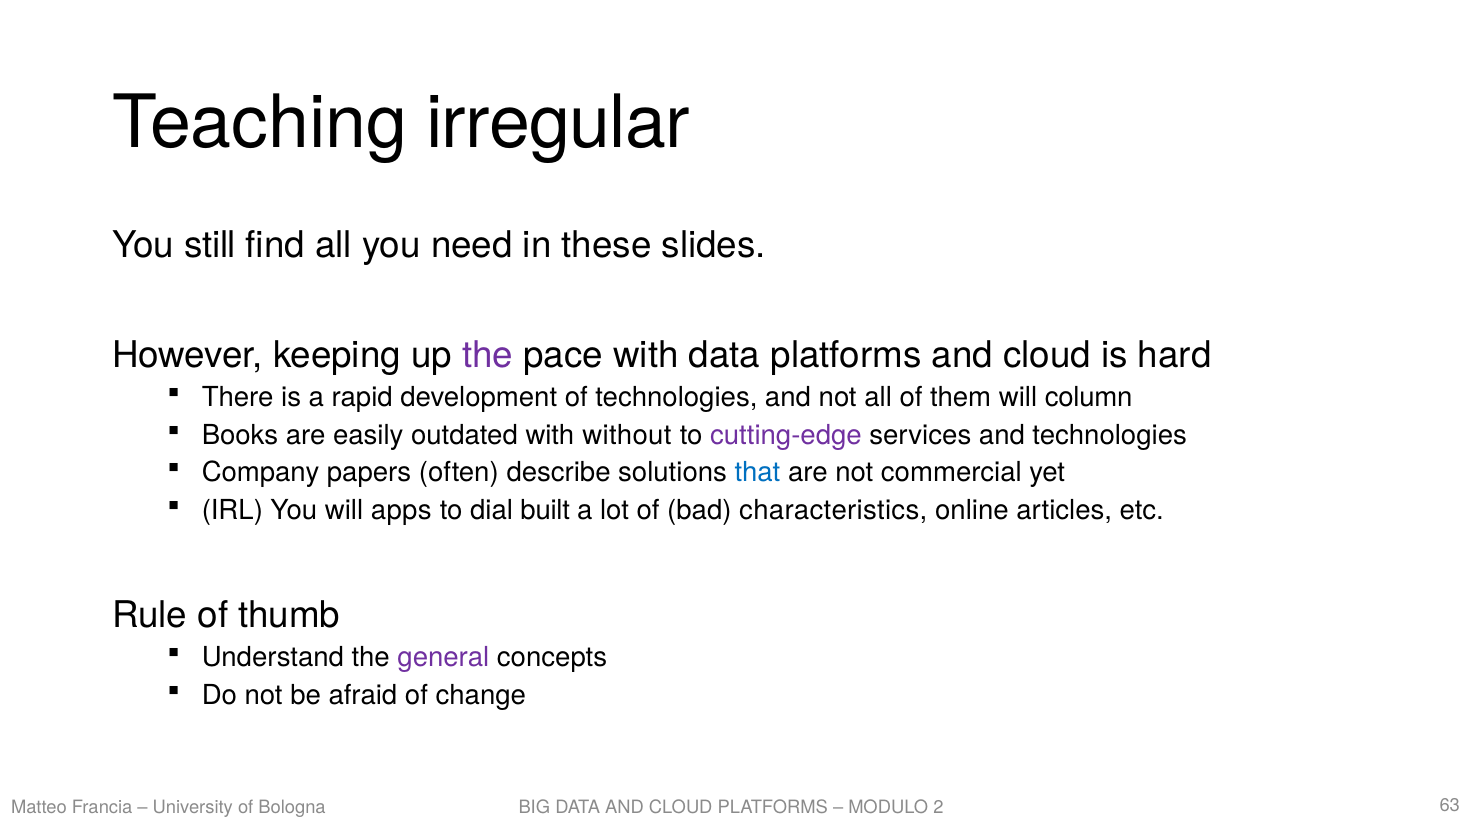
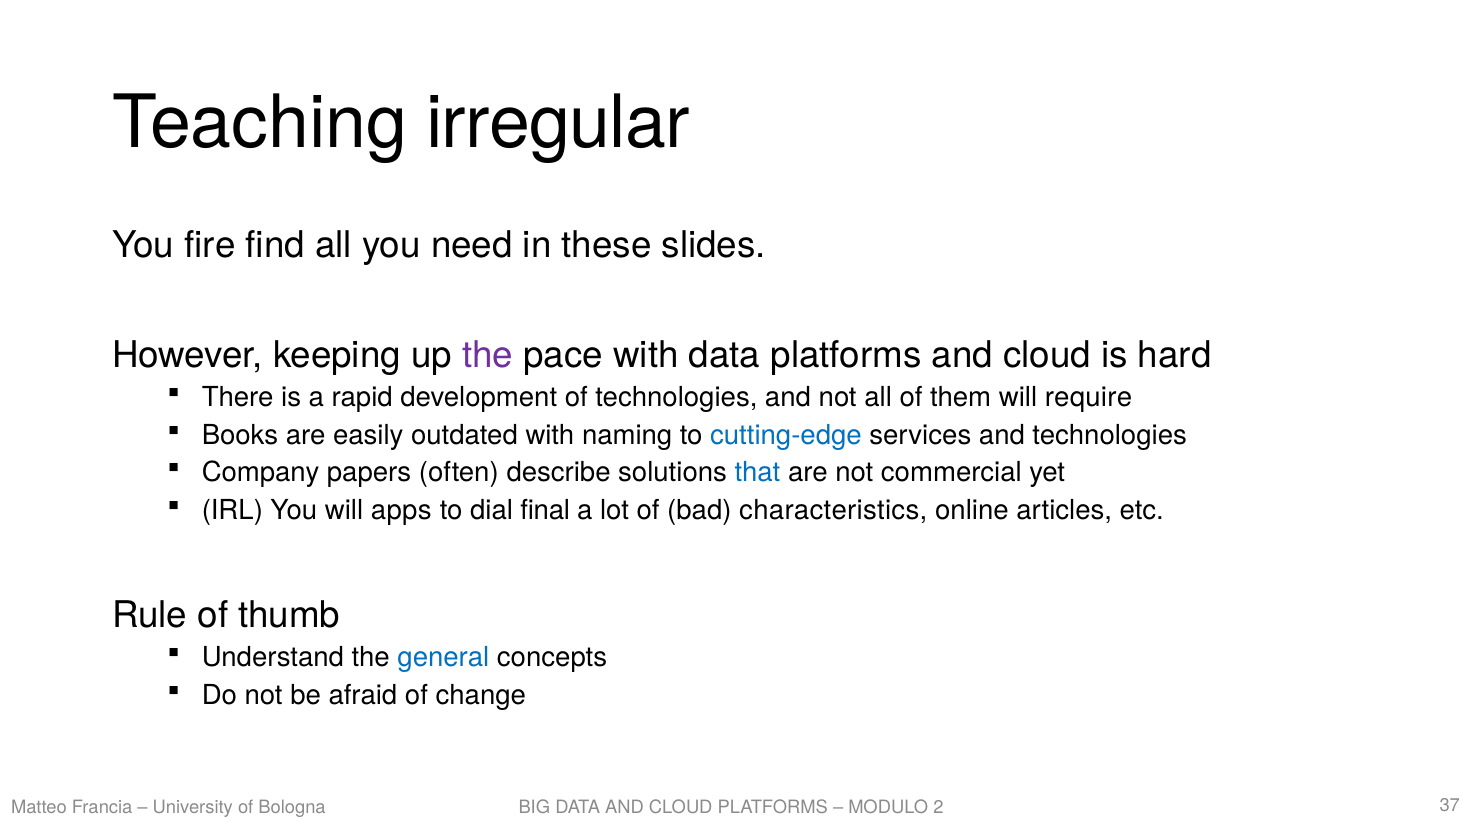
still: still -> fire (210, 245)
column: column -> require (1088, 398)
without: without -> naming (627, 435)
cutting-edge colour: purple -> blue (786, 435)
built: built -> final (545, 510)
general colour: purple -> blue (443, 657)
63: 63 -> 37 (1450, 805)
